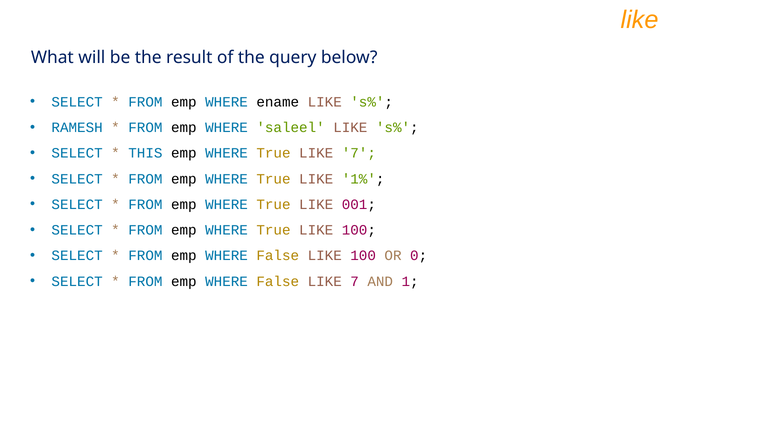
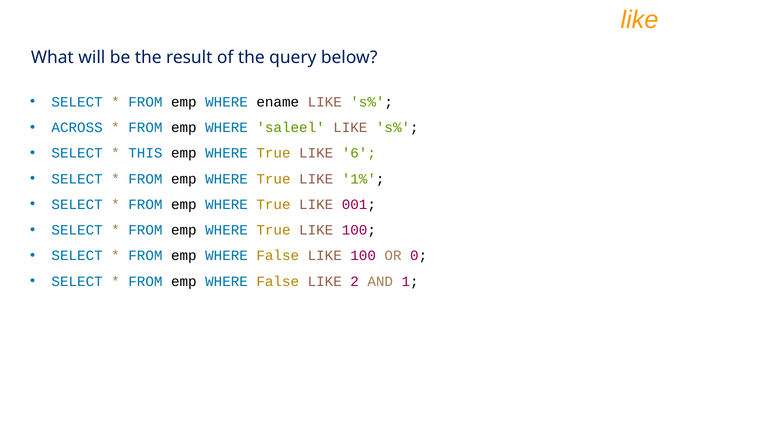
RAMESH: RAMESH -> ACROSS (77, 128)
True LIKE 7: 7 -> 6 (359, 153)
False LIKE 7: 7 -> 2 (355, 281)
